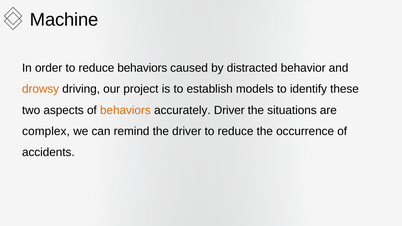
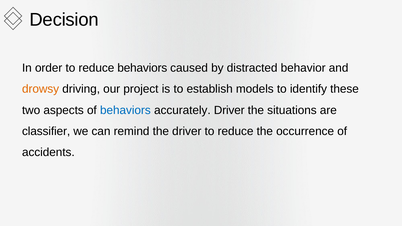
Machine: Machine -> Decision (64, 20)
behaviors colour: orange -> blue (125, 110)
complex: complex -> classifier (46, 131)
